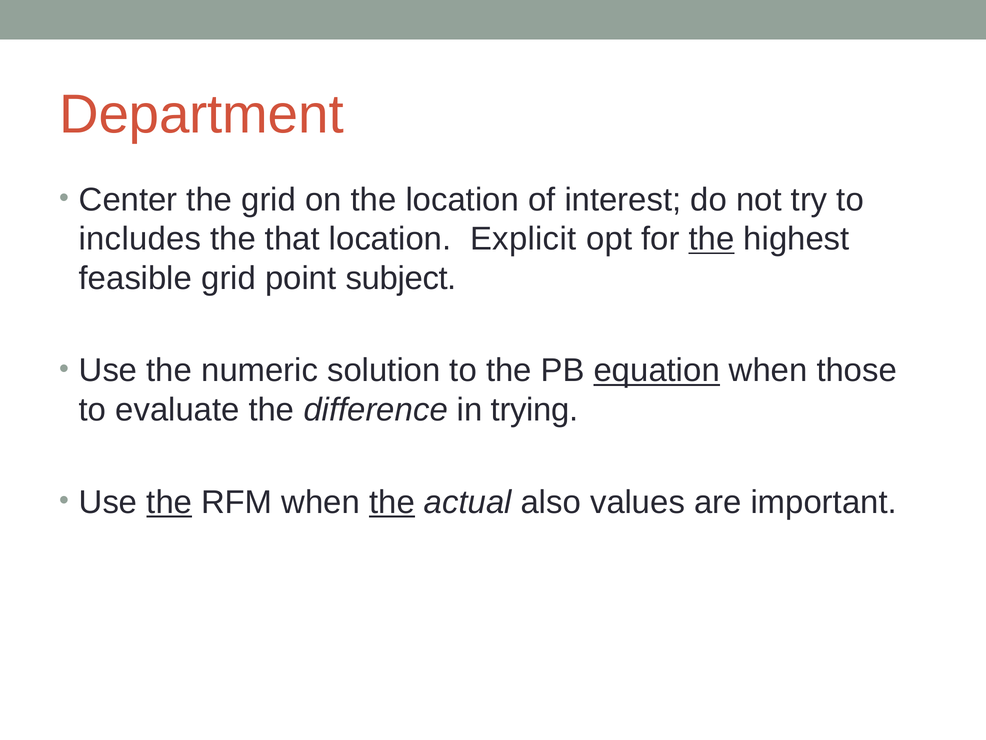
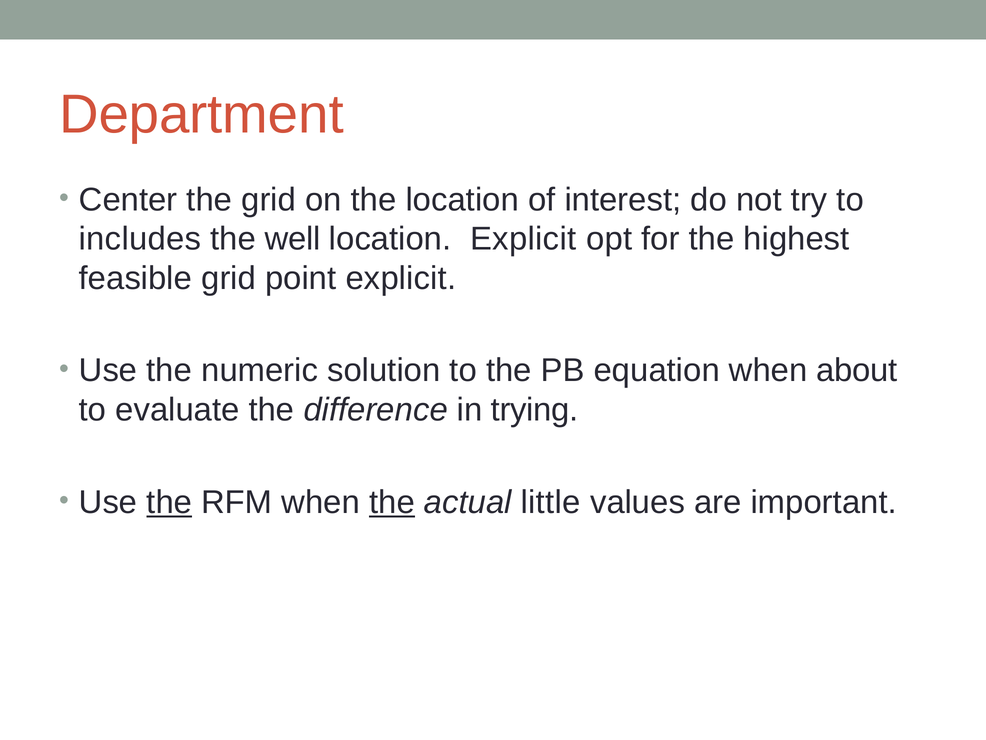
that: that -> well (293, 239)
the underline: present -> none (712, 239)
point subject: subject -> explicit (401, 278)
equation underline: present -> none (657, 370)
those: those -> about (857, 370)
also: also -> little (551, 502)
